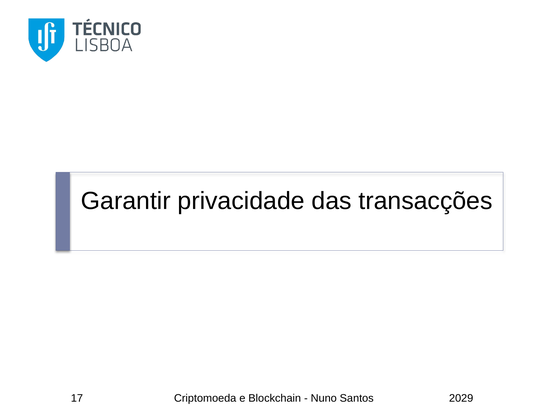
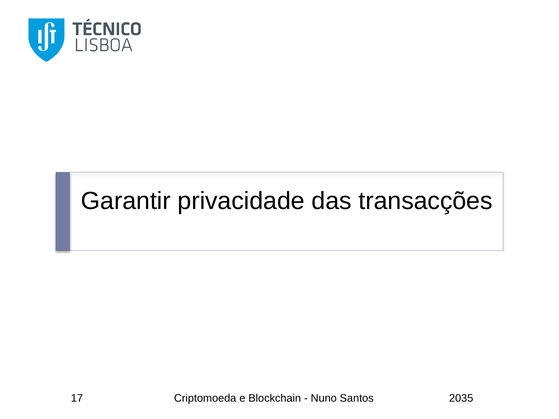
2029: 2029 -> 2035 (461, 399)
